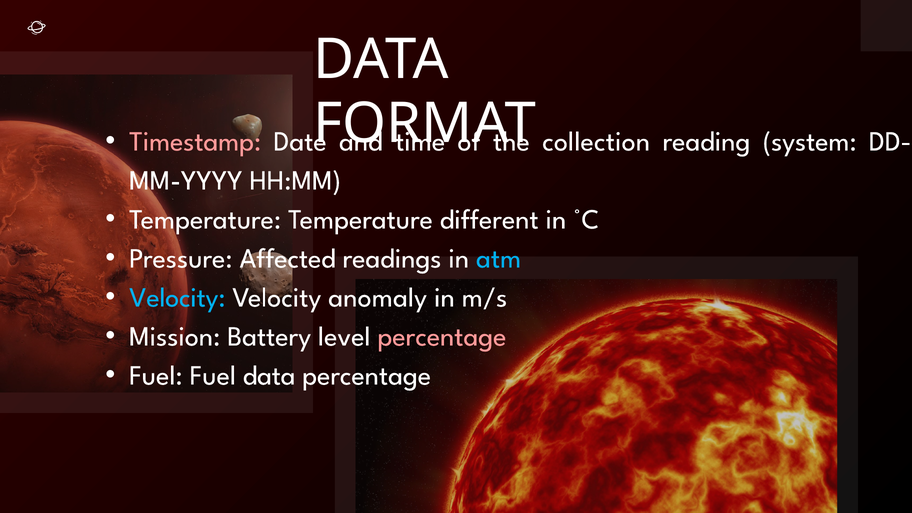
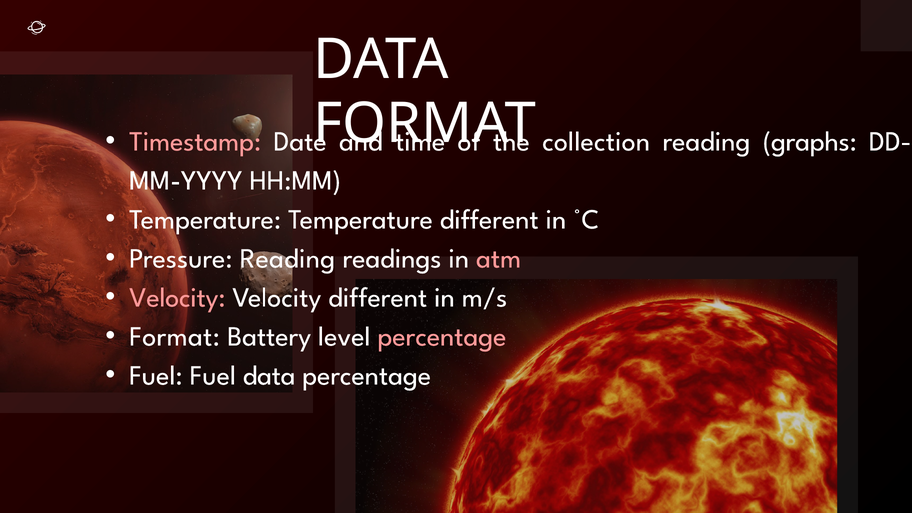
system: system -> graphs (810, 141)
Pressure Affected: Affected -> Reading (287, 258)
atm colour: light blue -> pink (499, 258)
Velocity colour: light blue -> pink (177, 297)
Velocity anomaly: anomaly -> different (378, 297)
Mission: Mission -> Format (175, 336)
